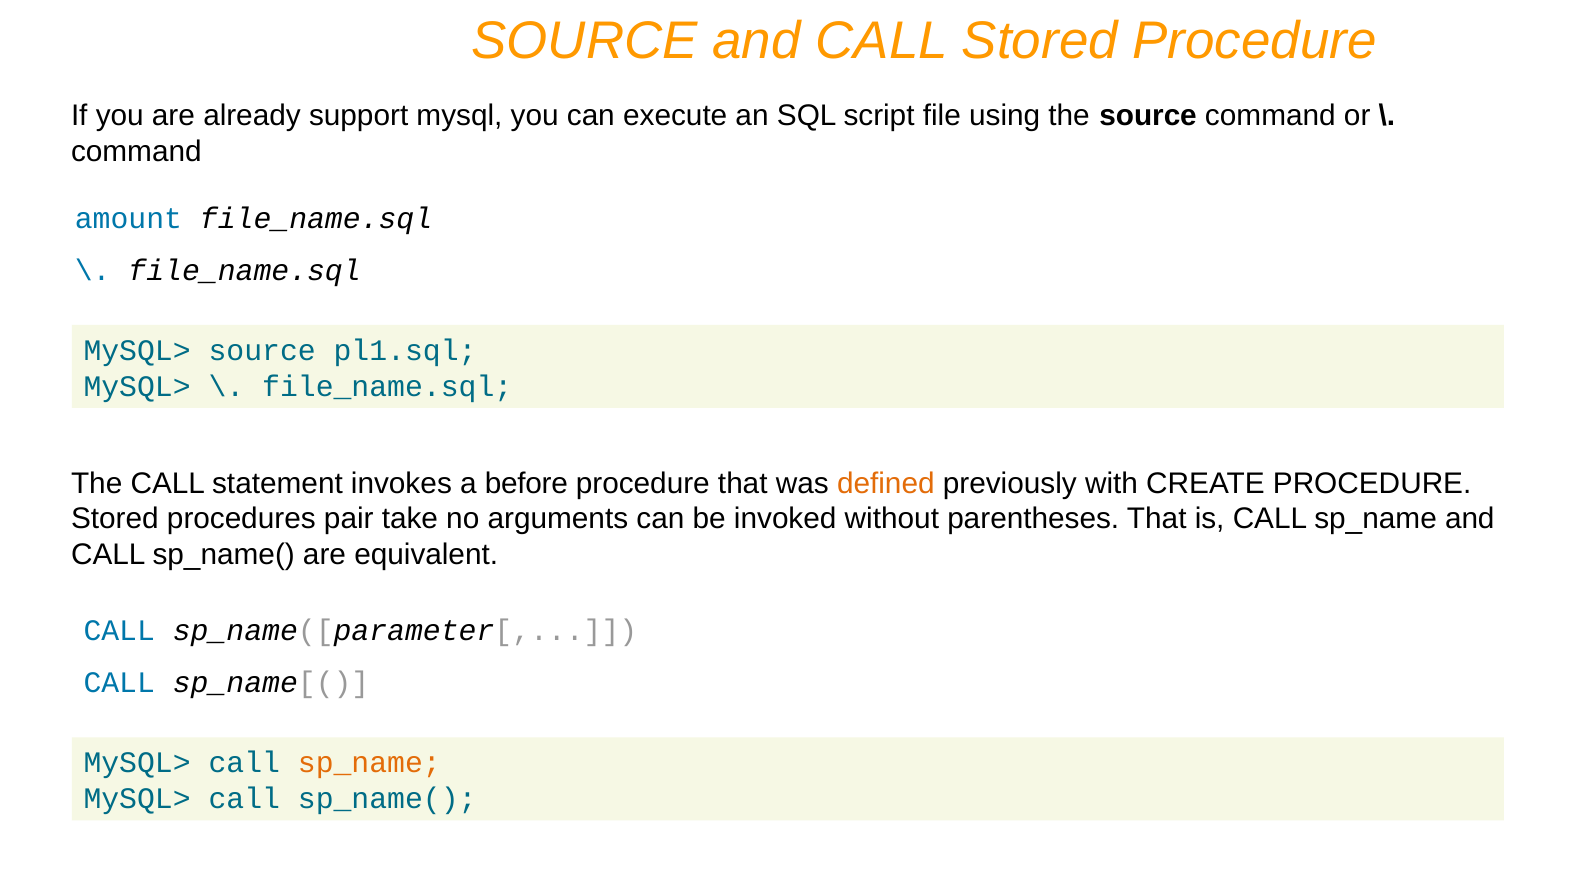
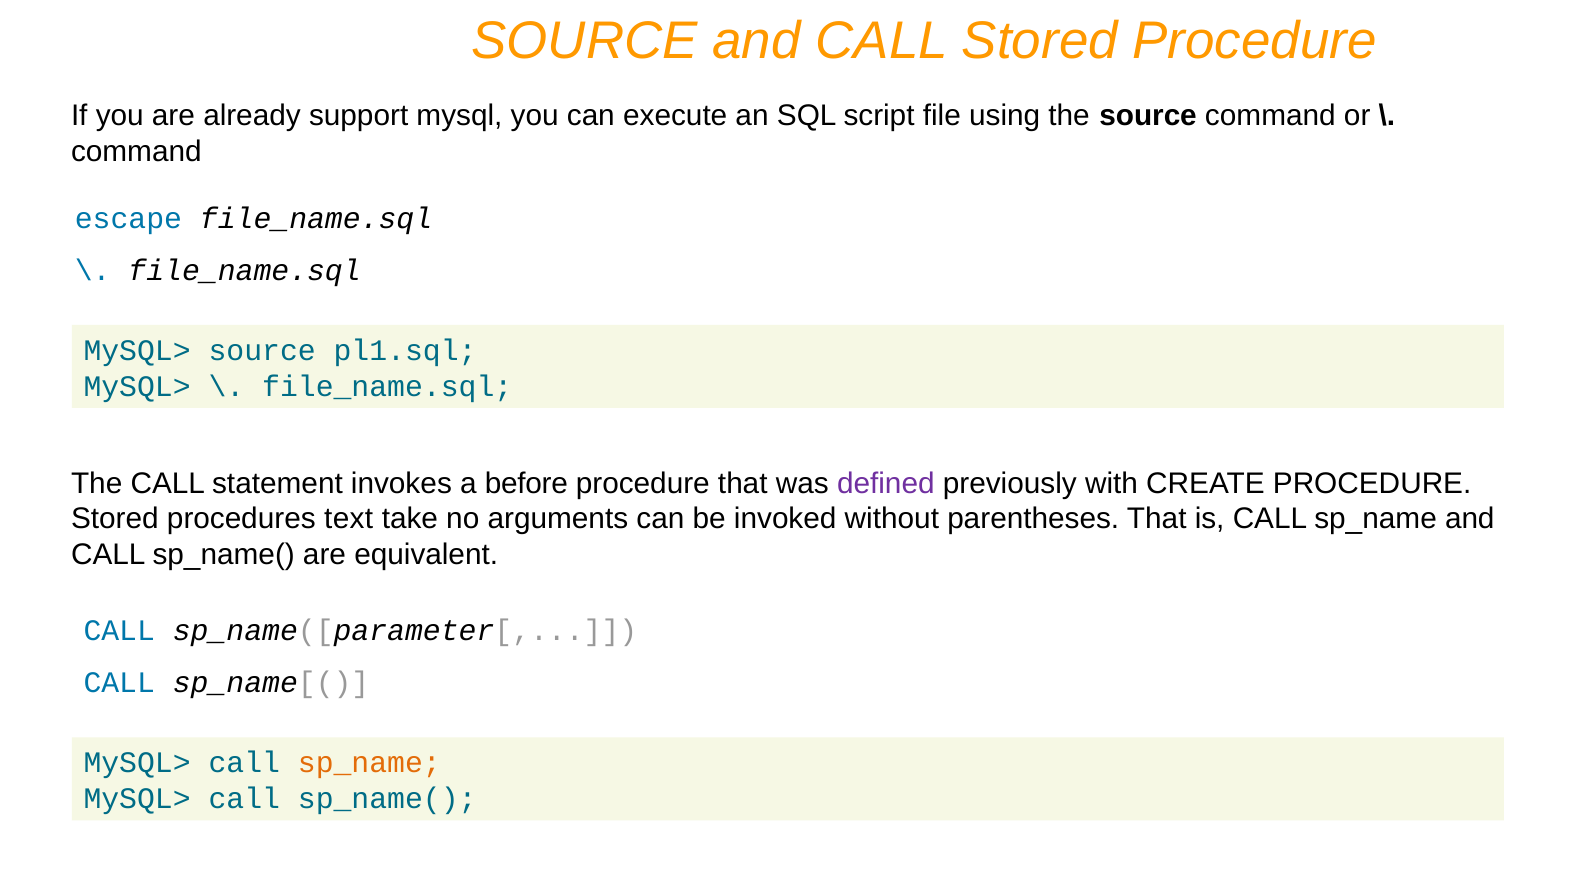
amount: amount -> escape (128, 219)
defined colour: orange -> purple (886, 483)
pair: pair -> text (349, 519)
